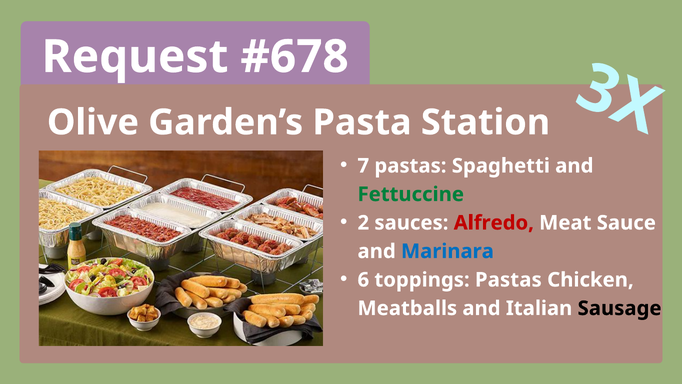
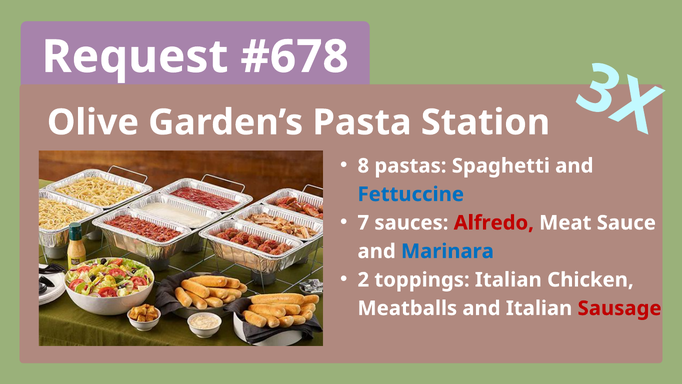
7: 7 -> 8 (363, 166)
Fettuccine colour: green -> blue (411, 194)
2: 2 -> 7 (363, 223)
6: 6 -> 2 (363, 280)
toppings Pastas: Pastas -> Italian (508, 280)
Sausage colour: black -> red (620, 308)
